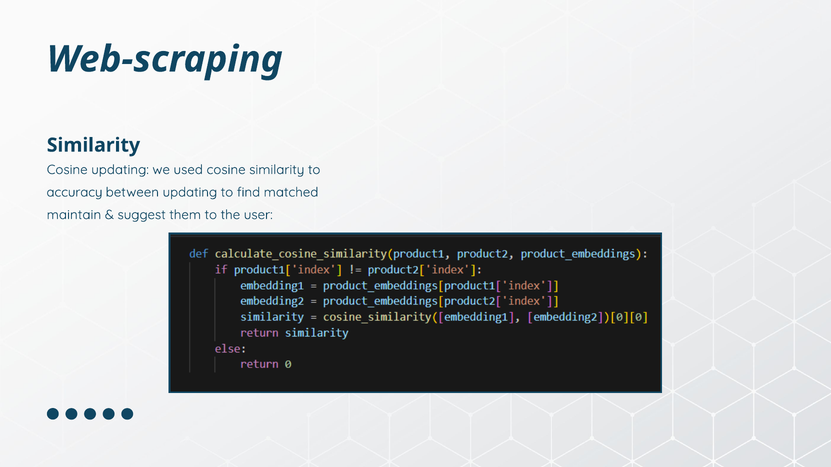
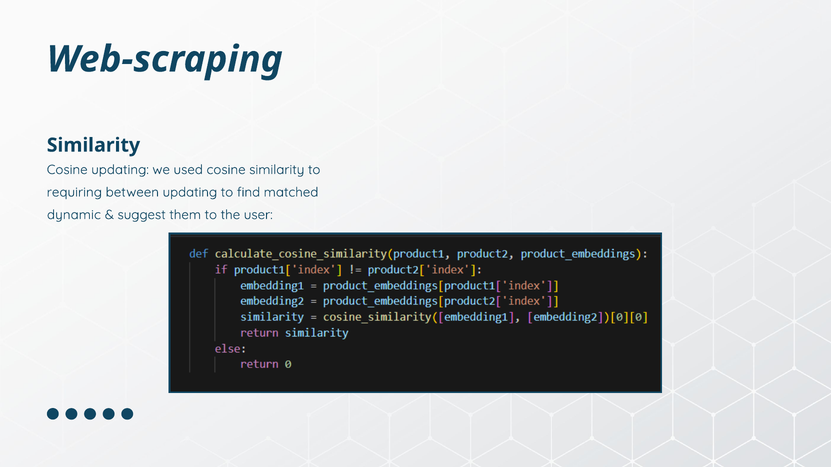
accuracy: accuracy -> requiring (74, 192)
maintain: maintain -> dynamic (74, 215)
